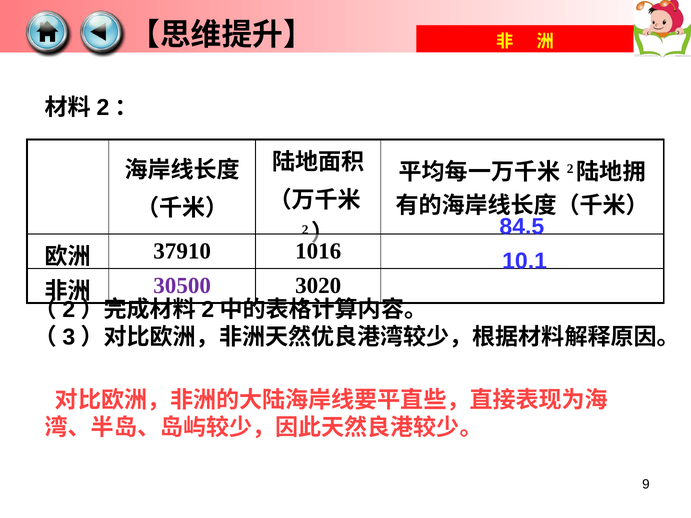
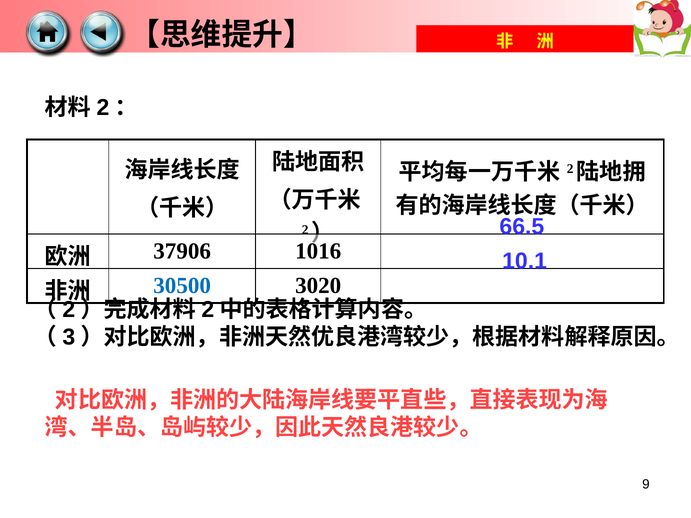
84.5: 84.5 -> 66.5 (522, 227)
37910: 37910 -> 37906 (182, 251)
30500 colour: purple -> blue (182, 286)
